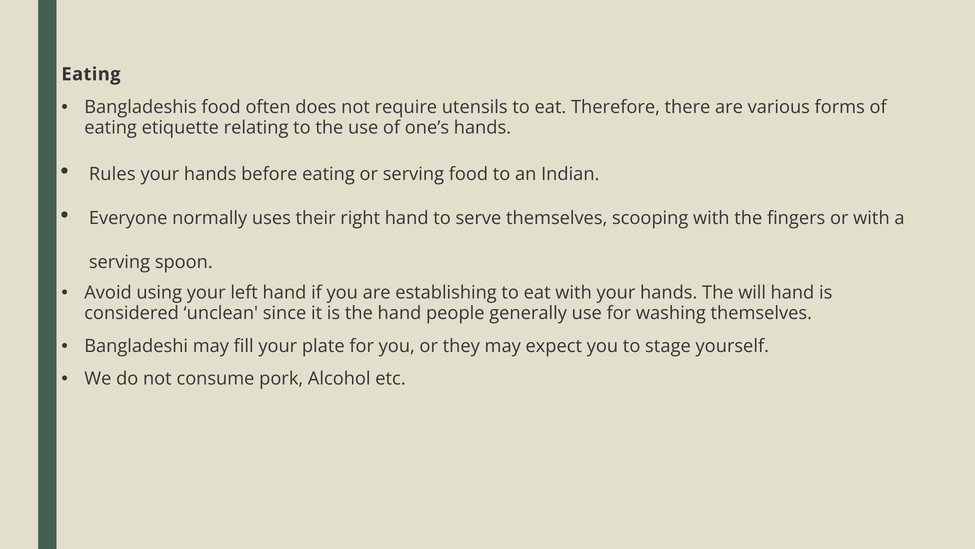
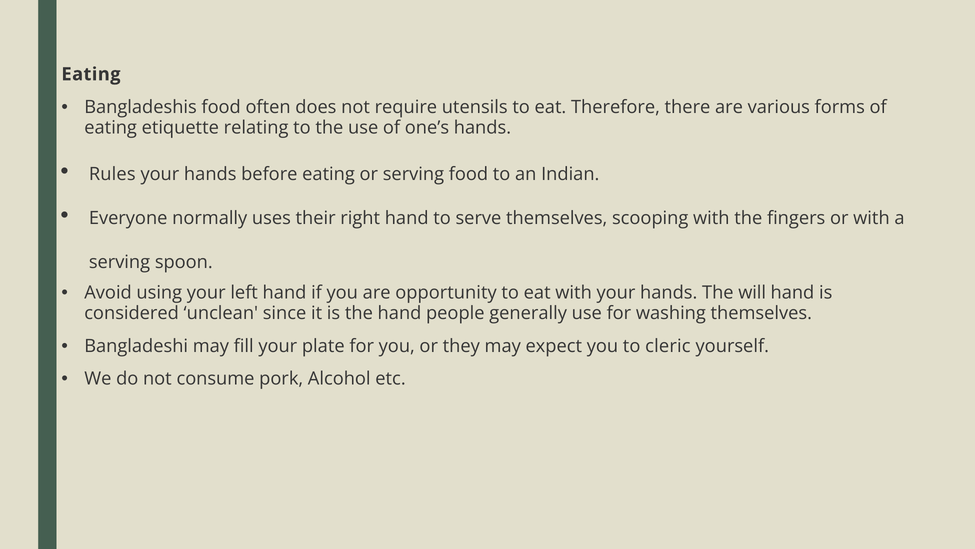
establishing: establishing -> opportunity (446, 292)
stage: stage -> cleric (668, 346)
